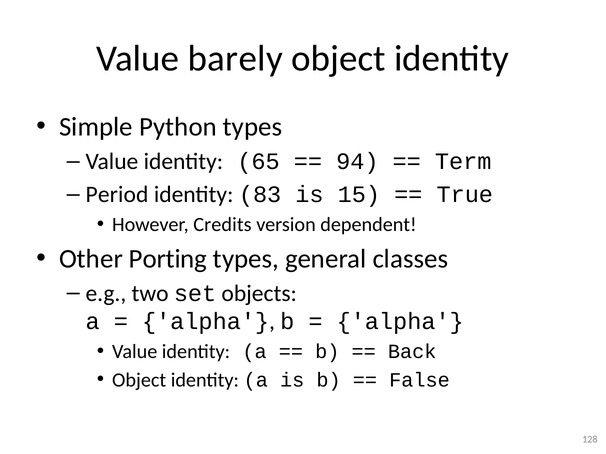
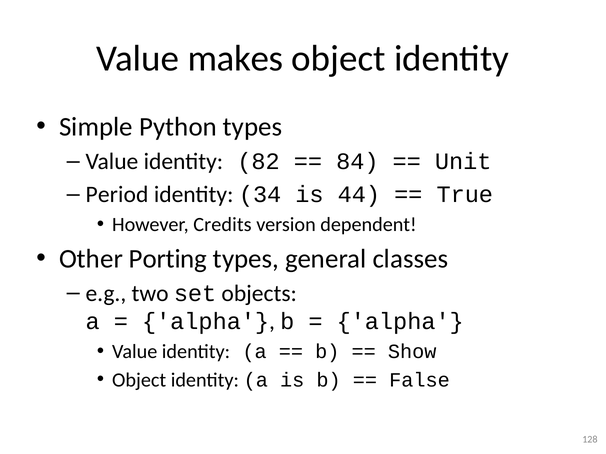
barely: barely -> makes (235, 59)
65: 65 -> 82 (259, 162)
94: 94 -> 84 (357, 162)
Term: Term -> Unit (463, 162)
83: 83 -> 34 (260, 195)
15: 15 -> 44 (359, 195)
Back: Back -> Show (412, 352)
